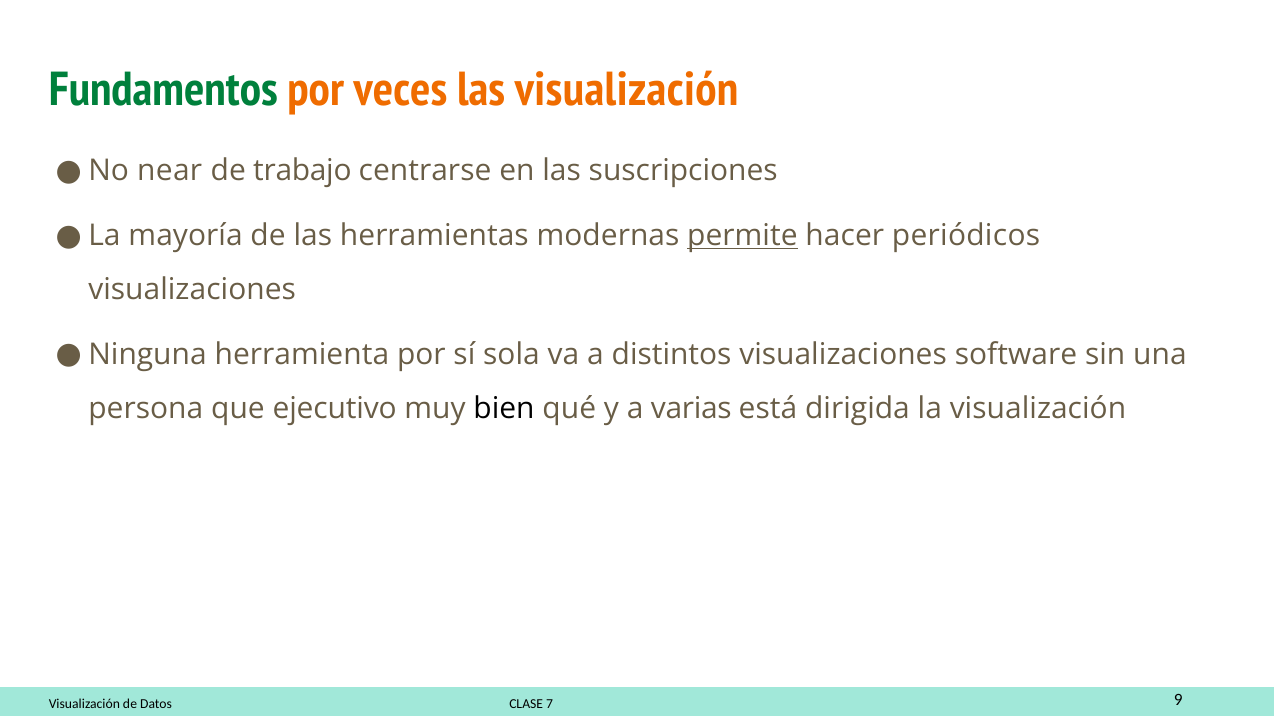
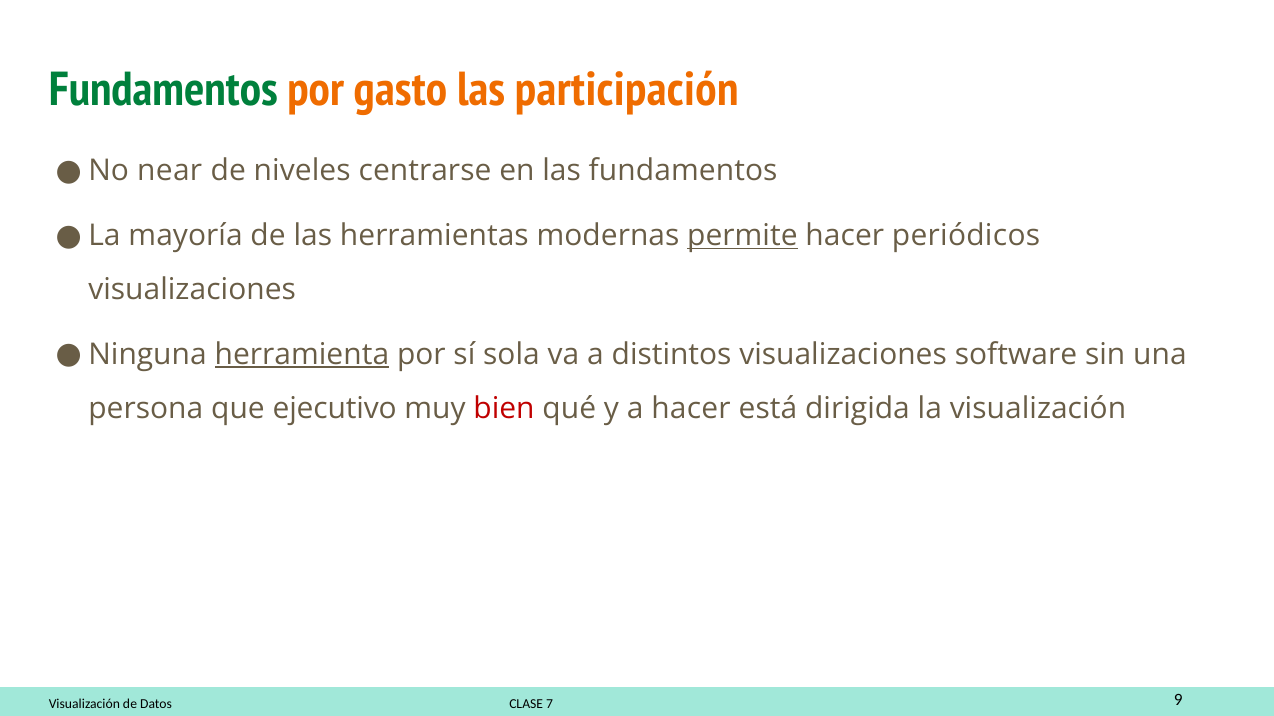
veces: veces -> gasto (400, 89)
las visualización: visualización -> participación (627, 89)
trabajo: trabajo -> niveles (302, 171)
las suscripciones: suscripciones -> fundamentos (683, 171)
herramienta underline: none -> present (302, 355)
bien colour: black -> red (504, 409)
a varias: varias -> hacer (691, 409)
